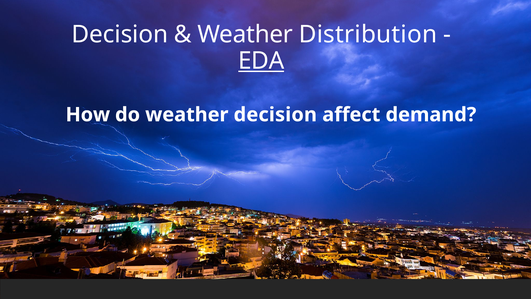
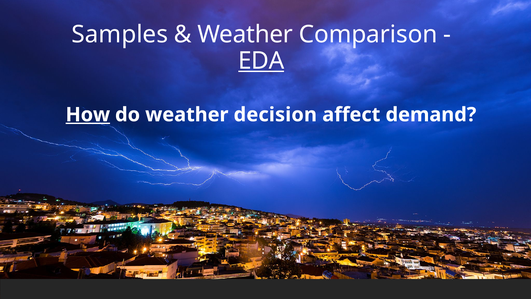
Decision: Decision -> Samples (120, 35)
Distribution: Distribution -> Comparison (368, 35)
How underline: none -> present (88, 115)
